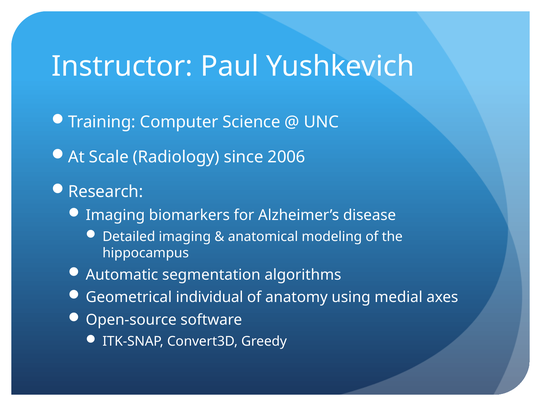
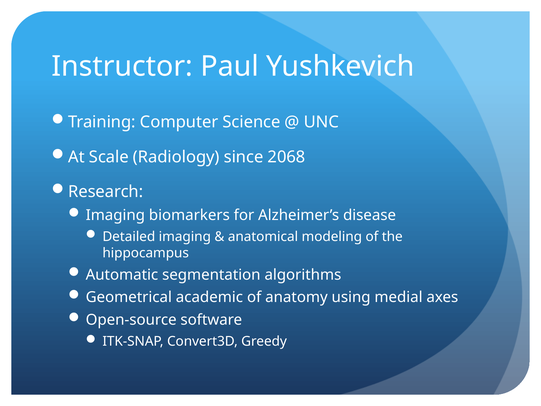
2006: 2006 -> 2068 (287, 157)
individual: individual -> academic (209, 297)
